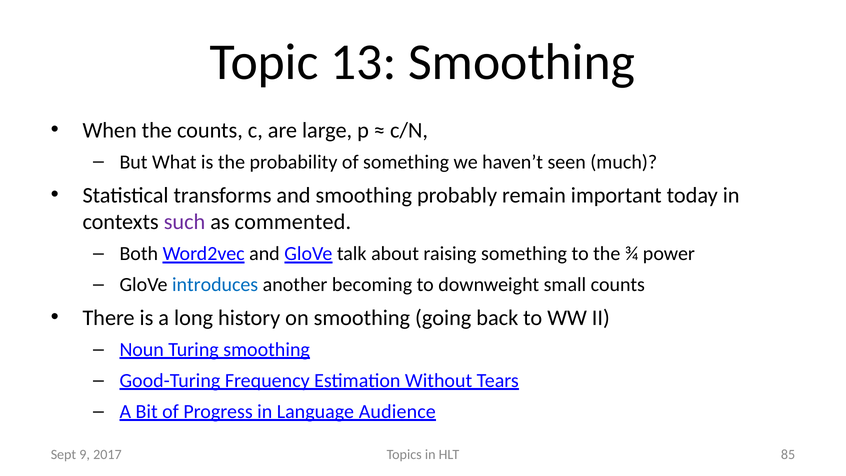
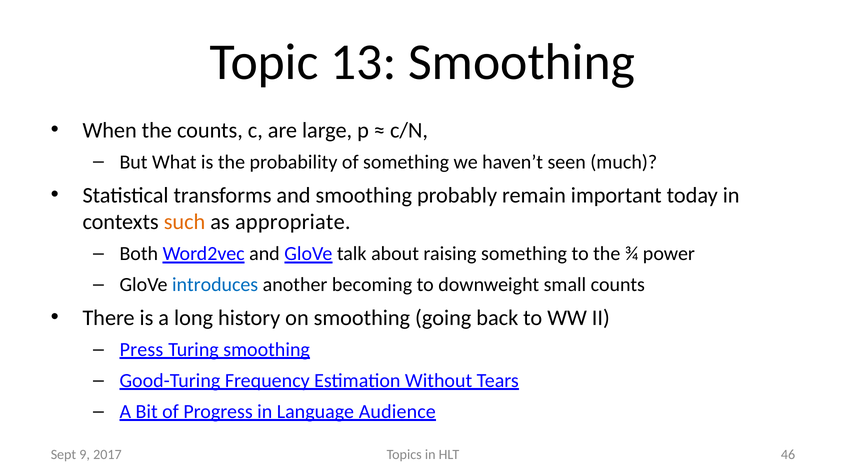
such colour: purple -> orange (185, 222)
commented: commented -> appropriate (293, 222)
Noun: Noun -> Press (141, 350)
85: 85 -> 46 (788, 455)
